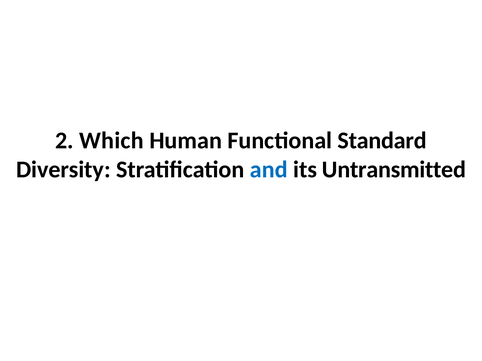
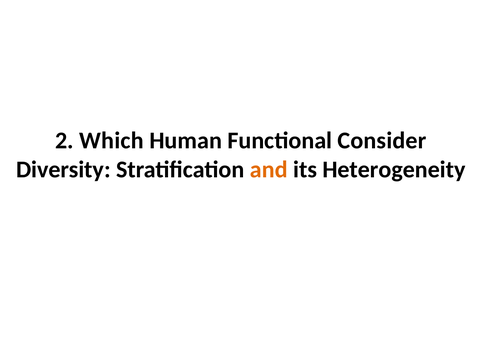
Standard: Standard -> Consider (382, 141)
and colour: blue -> orange (269, 170)
Untransmitted: Untransmitted -> Heterogeneity (394, 170)
